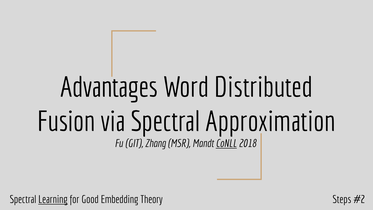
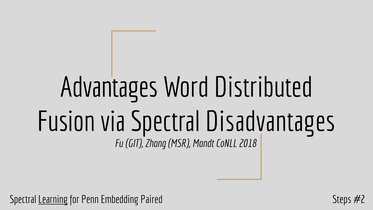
Approximation: Approximation -> Disadvantages (270, 122)
CoNLL underline: present -> none (226, 143)
Good: Good -> Penn (90, 199)
Theory: Theory -> Paired (152, 199)
